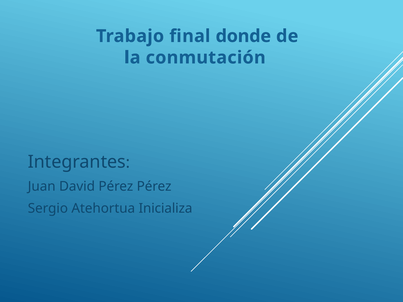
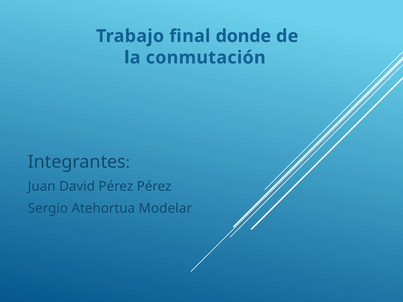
Inicializa: Inicializa -> Modelar (165, 209)
